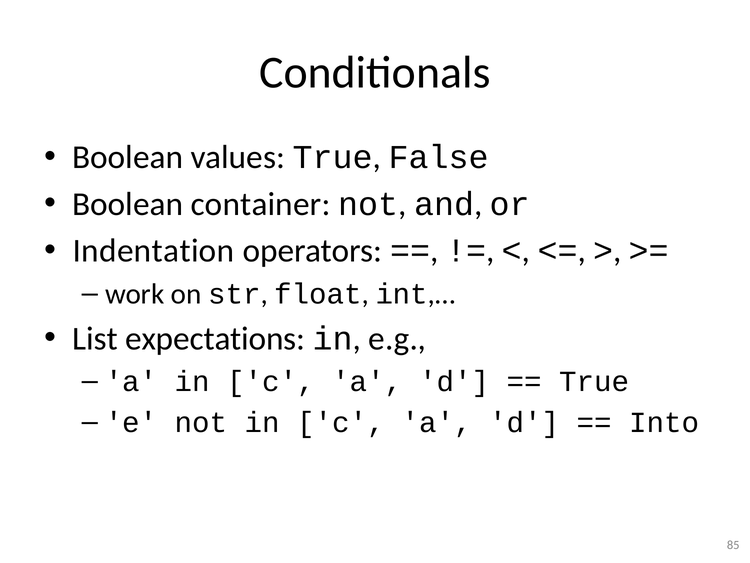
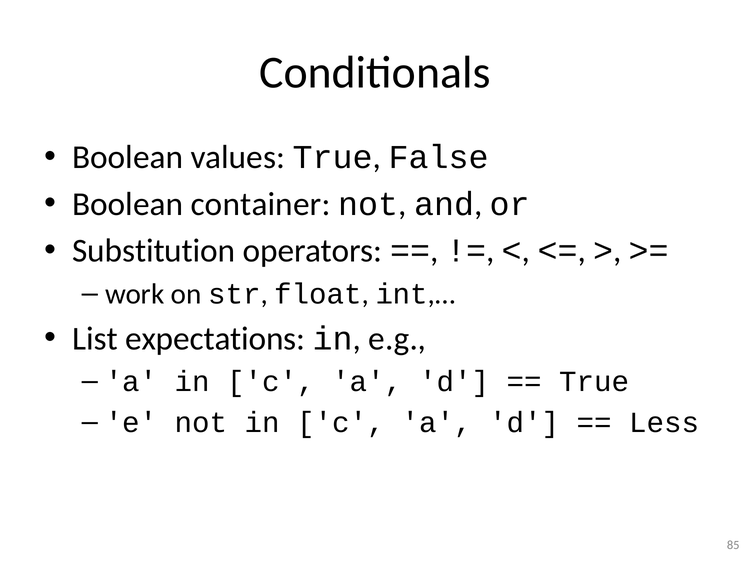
Indentation: Indentation -> Substitution (154, 251)
Into: Into -> Less (664, 422)
